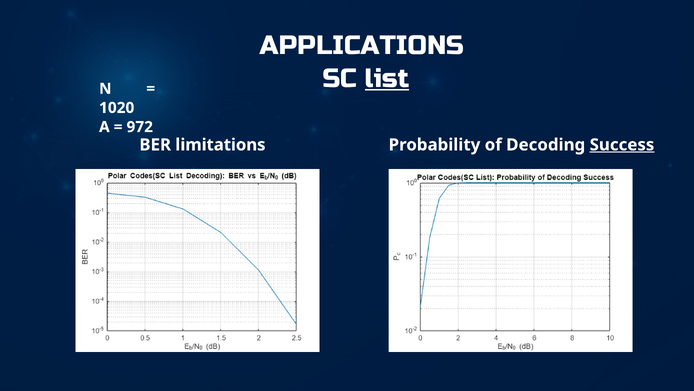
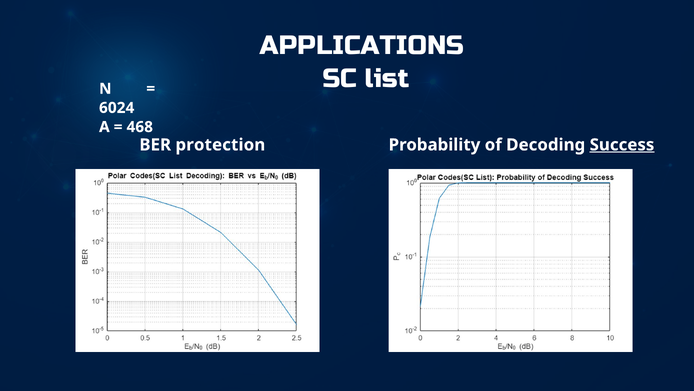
list underline: present -> none (387, 78)
1020: 1020 -> 6024 (117, 108)
972: 972 -> 468 (140, 127)
limitations: limitations -> protection (220, 145)
